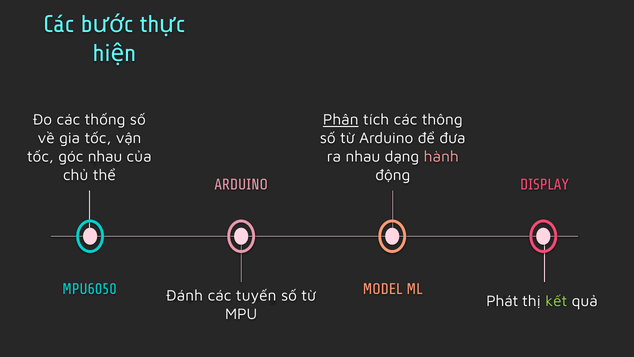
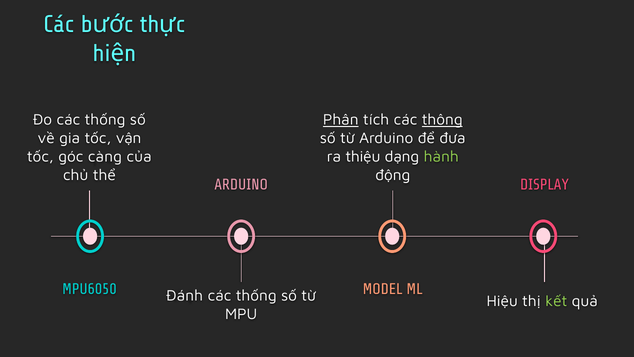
thông underline: none -> present (442, 120)
góc nhau: nhau -> càng (105, 157)
ra nhau: nhau -> thiệu (363, 157)
hành colour: pink -> light green (441, 157)
tuyến: tuyến -> thống (256, 295)
Phát: Phát -> Hiệu (502, 301)
